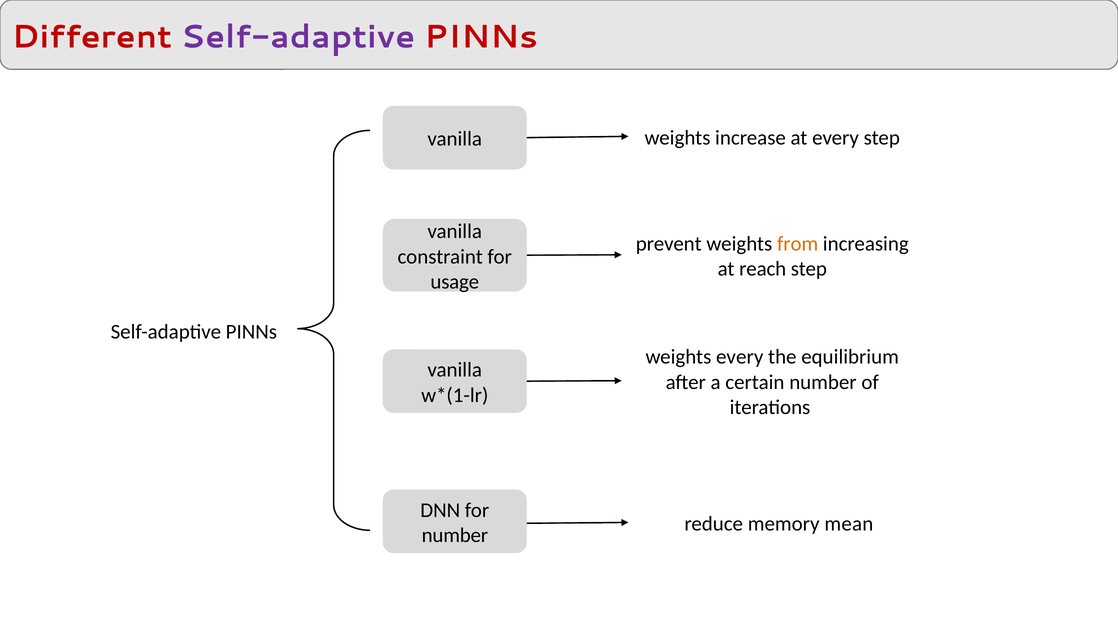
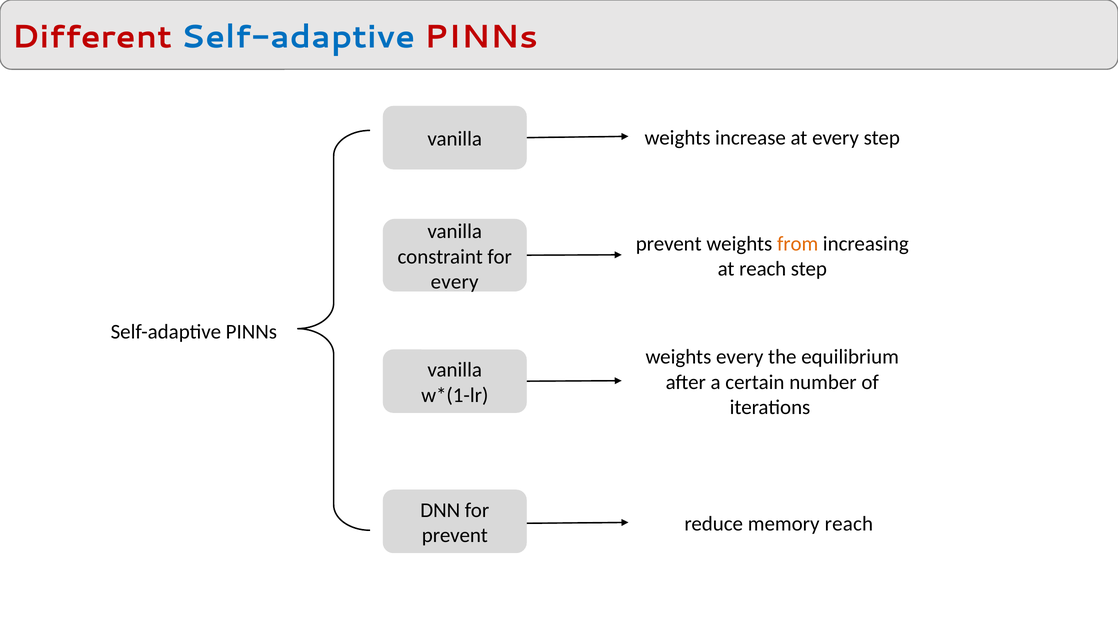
Self-adaptive colour: purple -> blue (298, 37)
usage: usage -> every (455, 282)
memory mean: mean -> reach (849, 524)
number: number -> prevent (455, 535)
